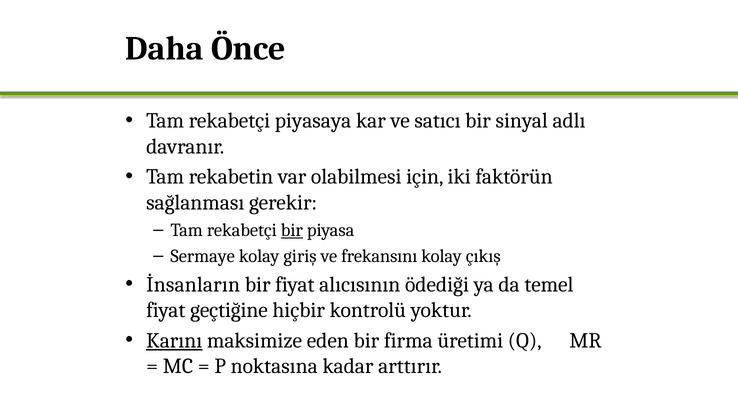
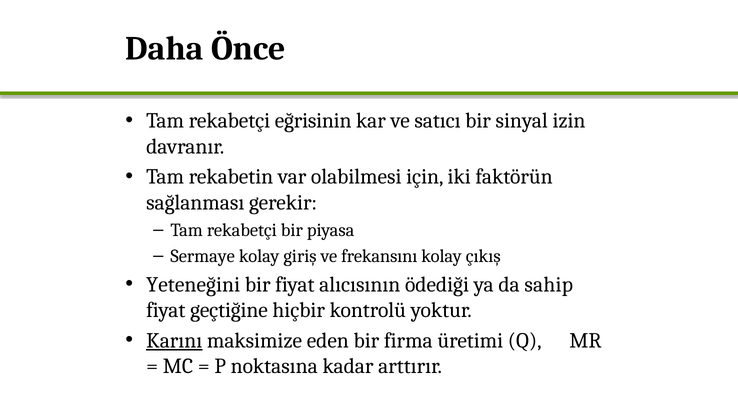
piyasaya: piyasaya -> eğrisinin (313, 121)
adlı: adlı -> izin (569, 121)
bir underline: present -> none (292, 230)
İnsanların: İnsanların -> Yeteneğini (193, 285)
temel: temel -> sahip (549, 285)
